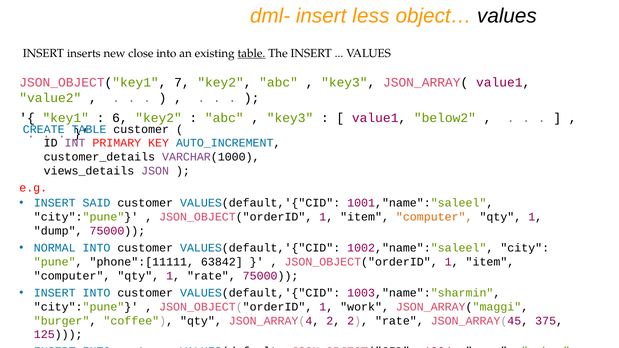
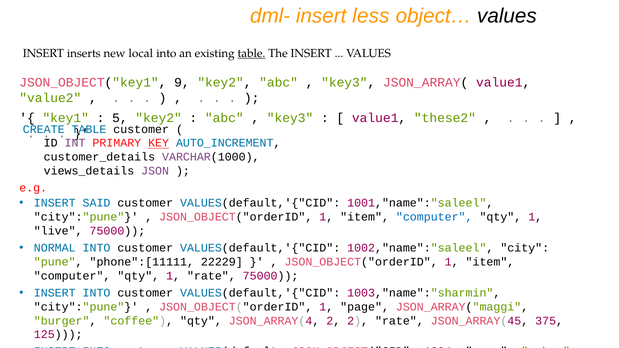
close: close -> local (141, 53)
7: 7 -> 9 (182, 83)
6: 6 -> 5 (120, 118)
below2: below2 -> these2 (445, 118)
KEY underline: none -> present (159, 143)
computer colour: orange -> blue (434, 217)
dump: dump -> live (58, 231)
63842: 63842 -> 22229 (222, 262)
work: work -> page (365, 307)
